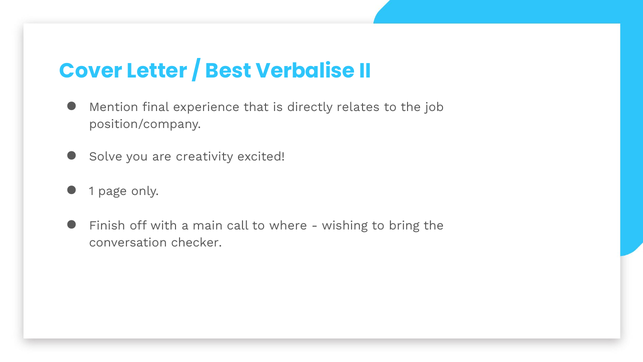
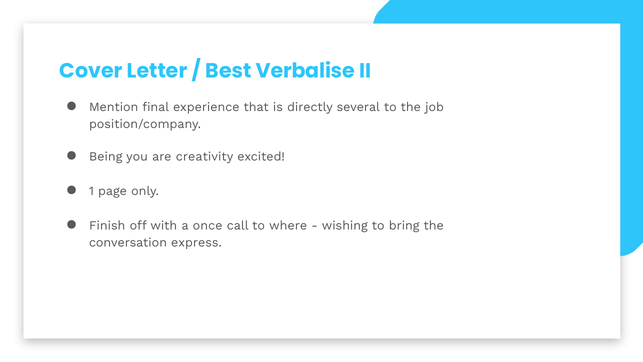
relates: relates -> several (358, 107)
Solve: Solve -> Being (106, 156)
main: main -> once (208, 225)
checker: checker -> express (196, 243)
